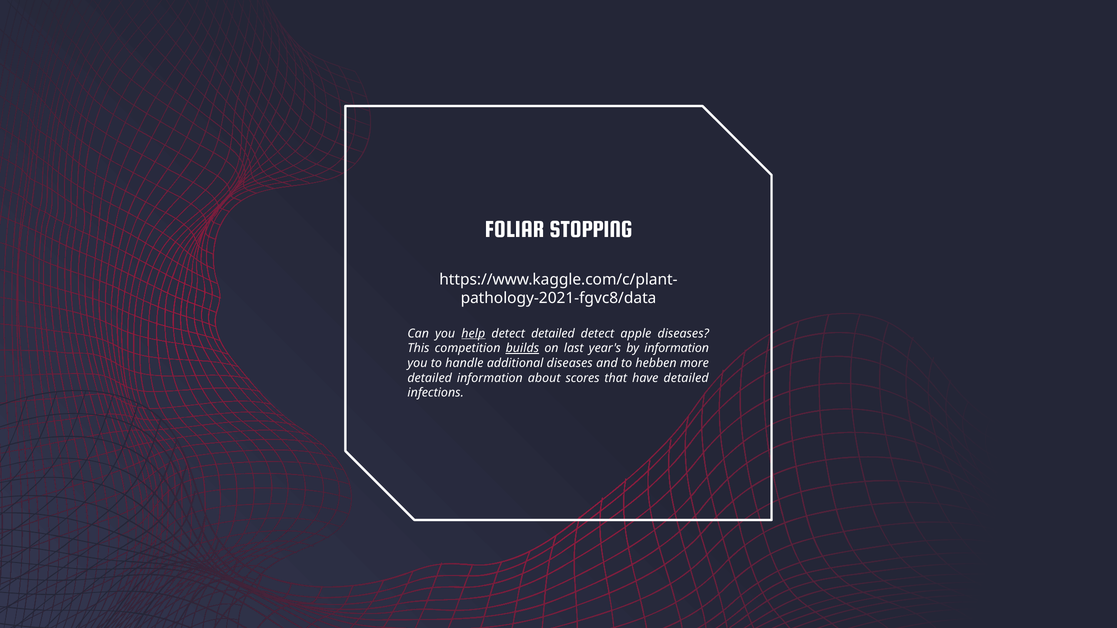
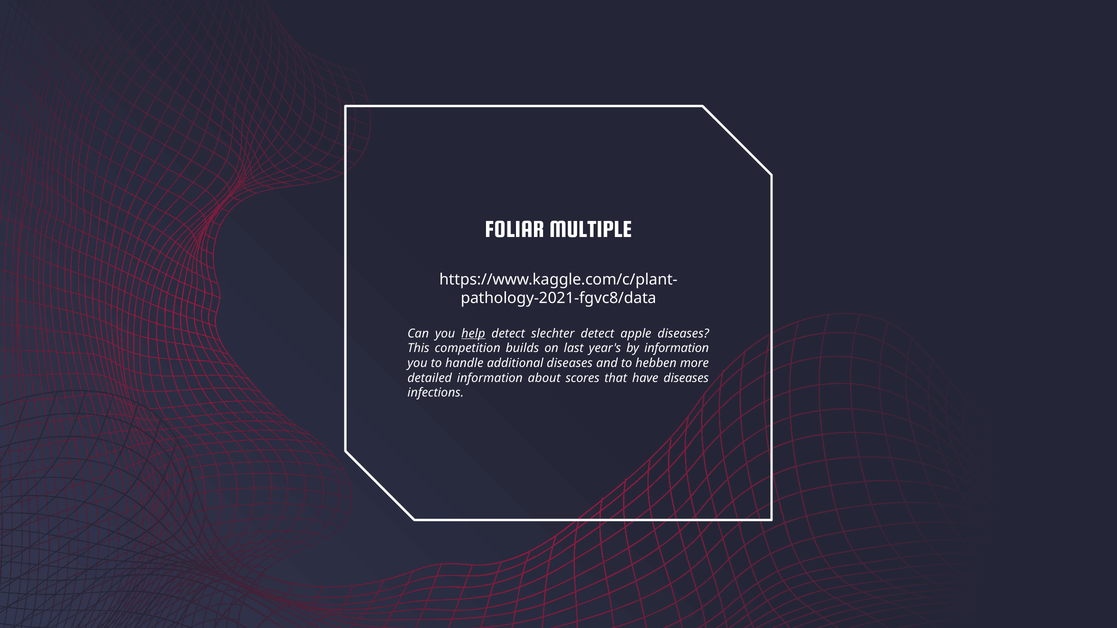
STOPPING: STOPPING -> MULTIPLE (591, 229)
detect detailed: detailed -> slechter (553, 334)
builds underline: present -> none (522, 348)
have detailed: detailed -> diseases (686, 378)
